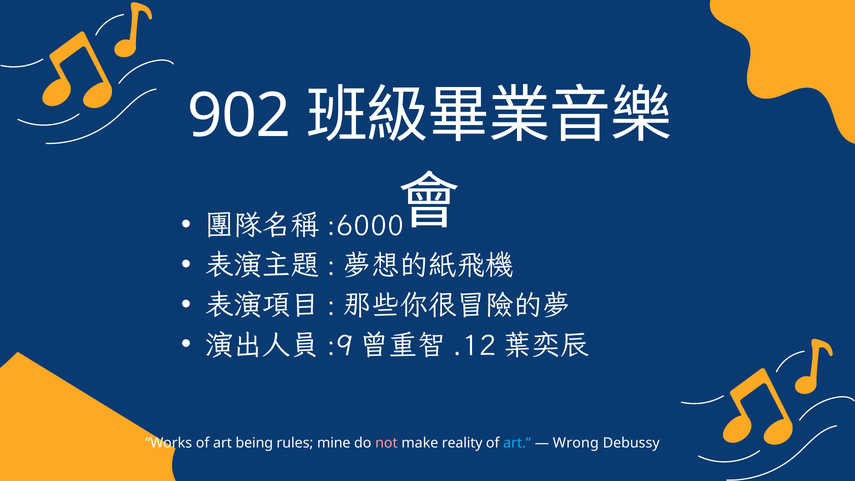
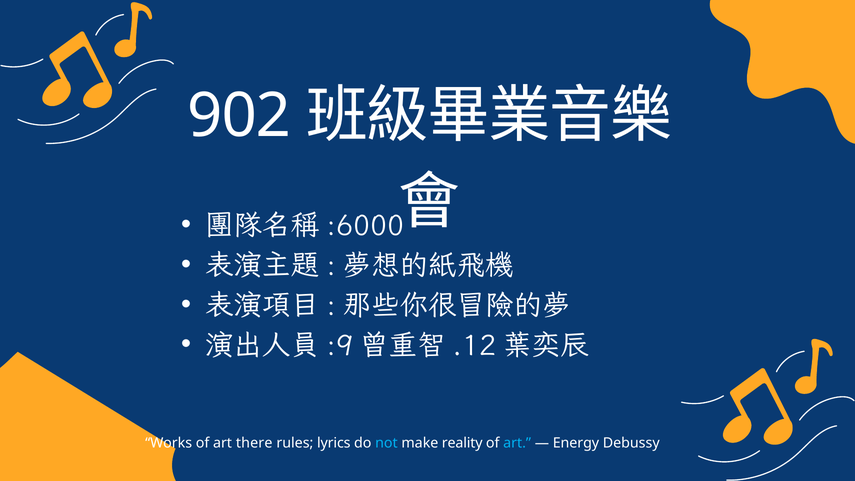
being: being -> there (254, 443)
mine: mine -> lyrics (334, 443)
not colour: pink -> light blue (386, 443)
Wrong: Wrong -> Energy (576, 443)
